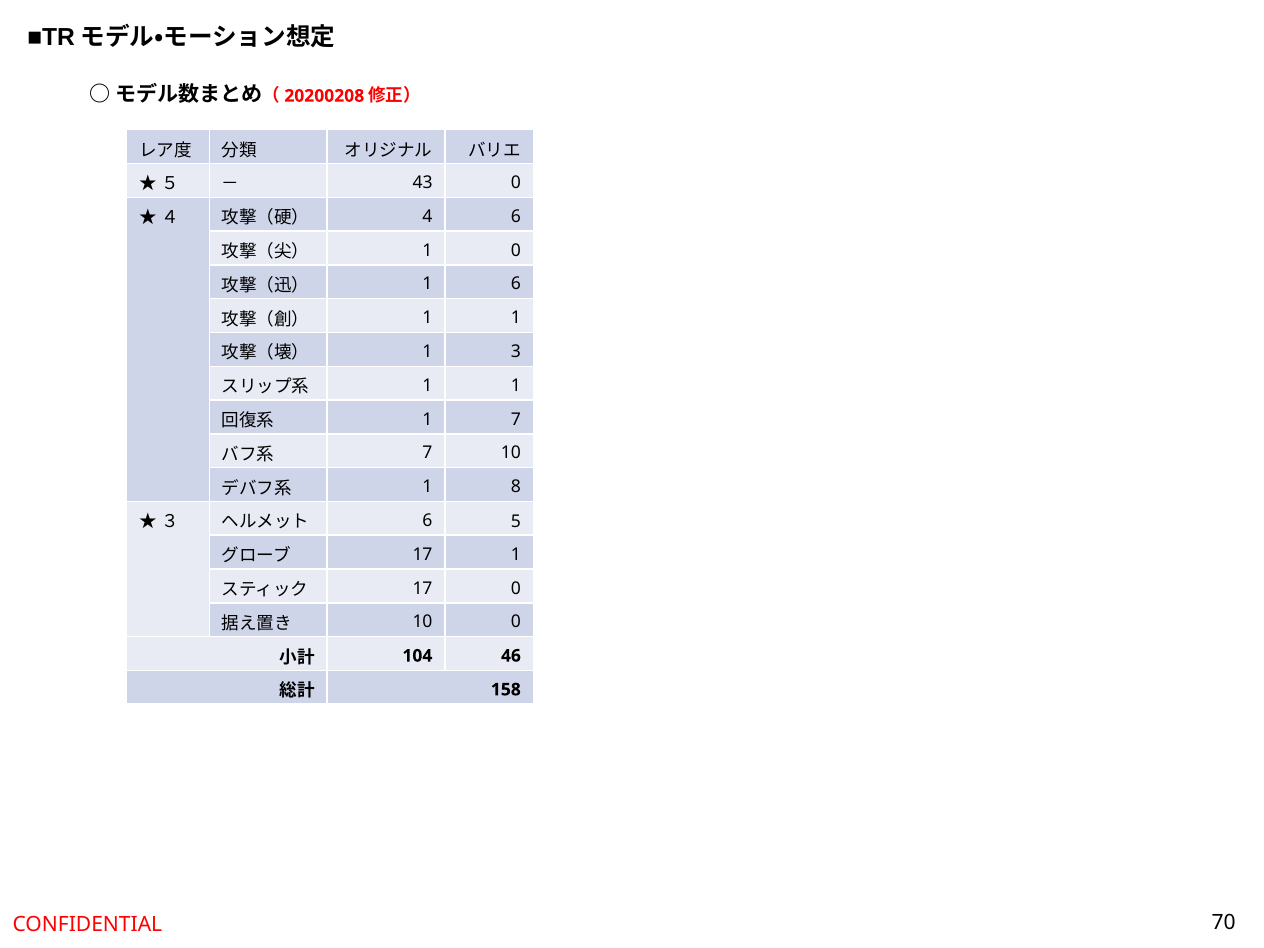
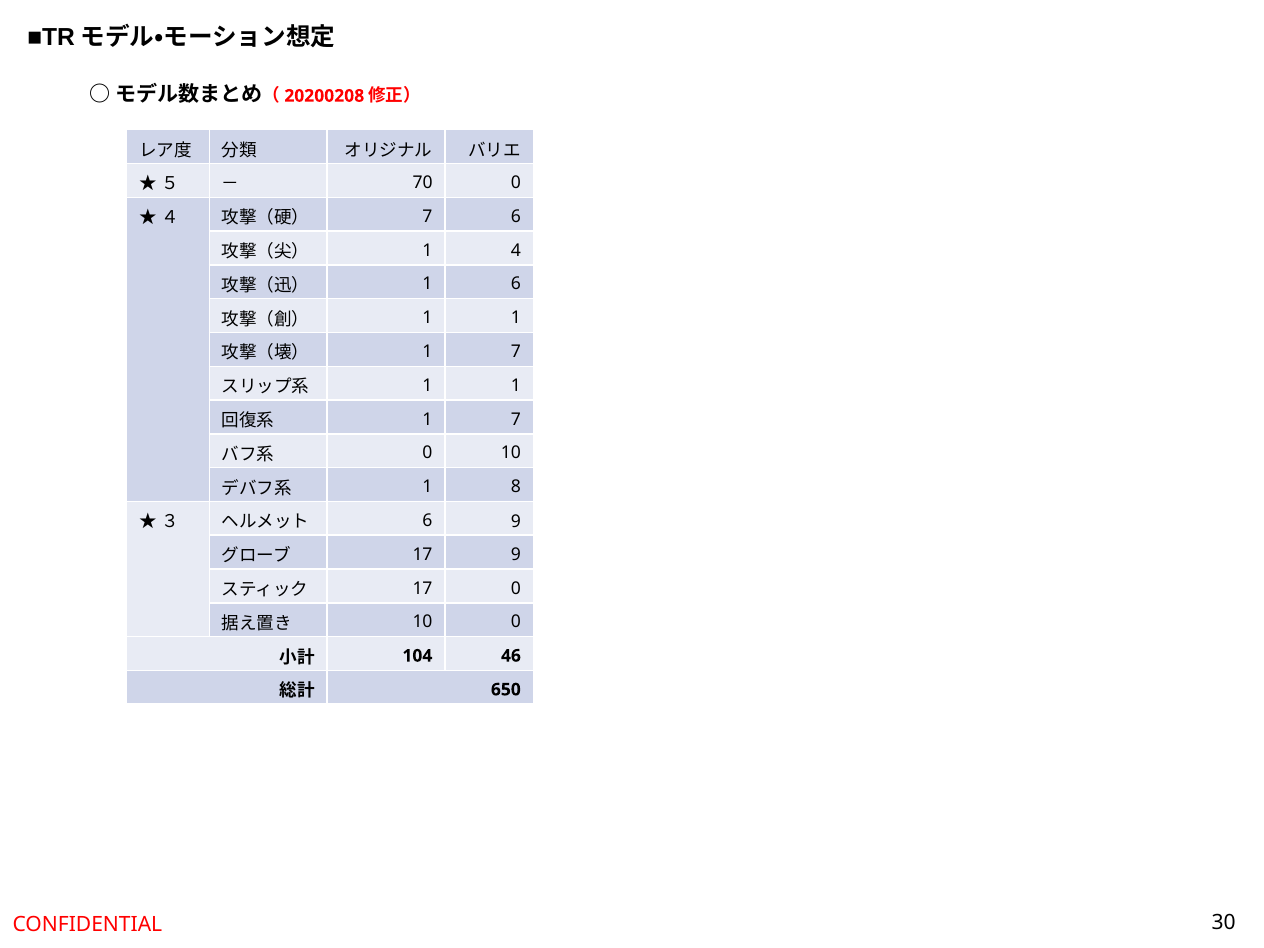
43: 43 -> 70 (423, 183)
4: 4 -> 7 (427, 217)
1 0: 0 -> 4 (516, 250)
3: 3 -> 7 (516, 352)
7: 7 -> 0 (427, 453)
6 5: 5 -> 9 (516, 522)
17 1: 1 -> 9 (516, 554)
158: 158 -> 650 (506, 690)
70: 70 -> 30 (1224, 922)
